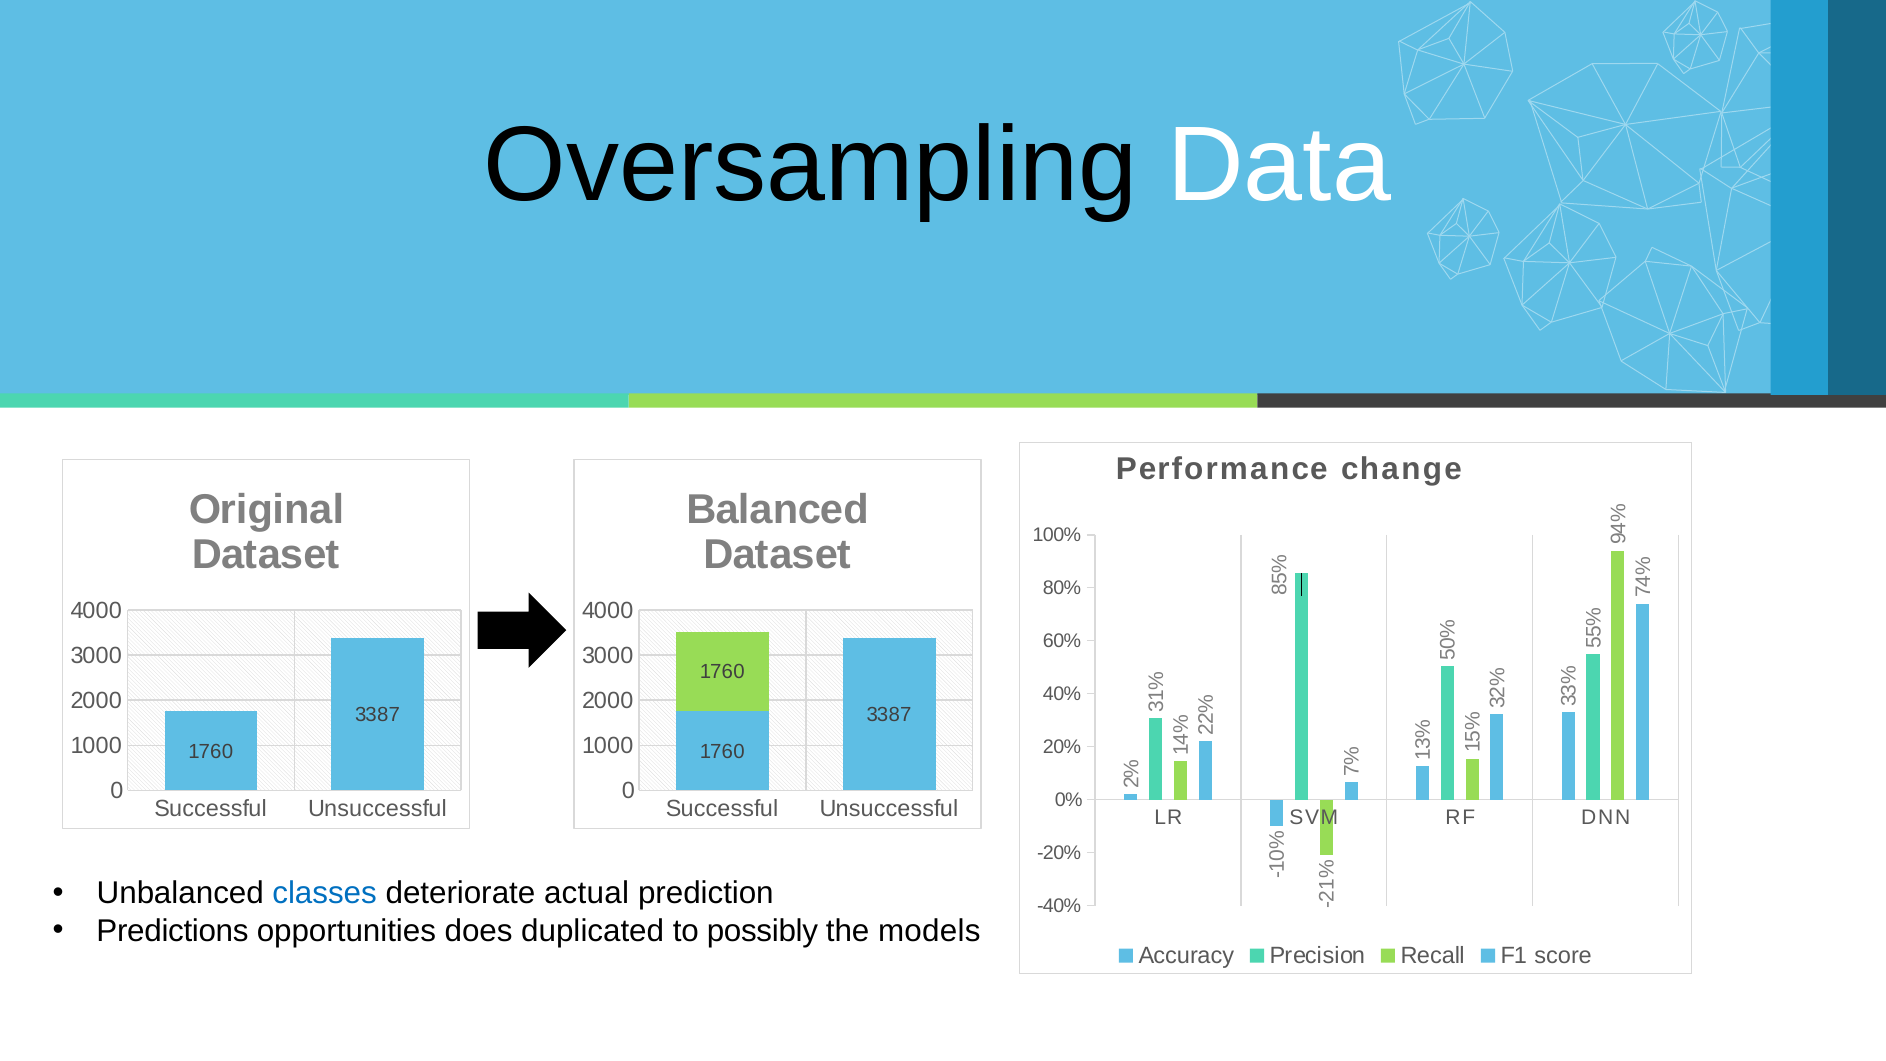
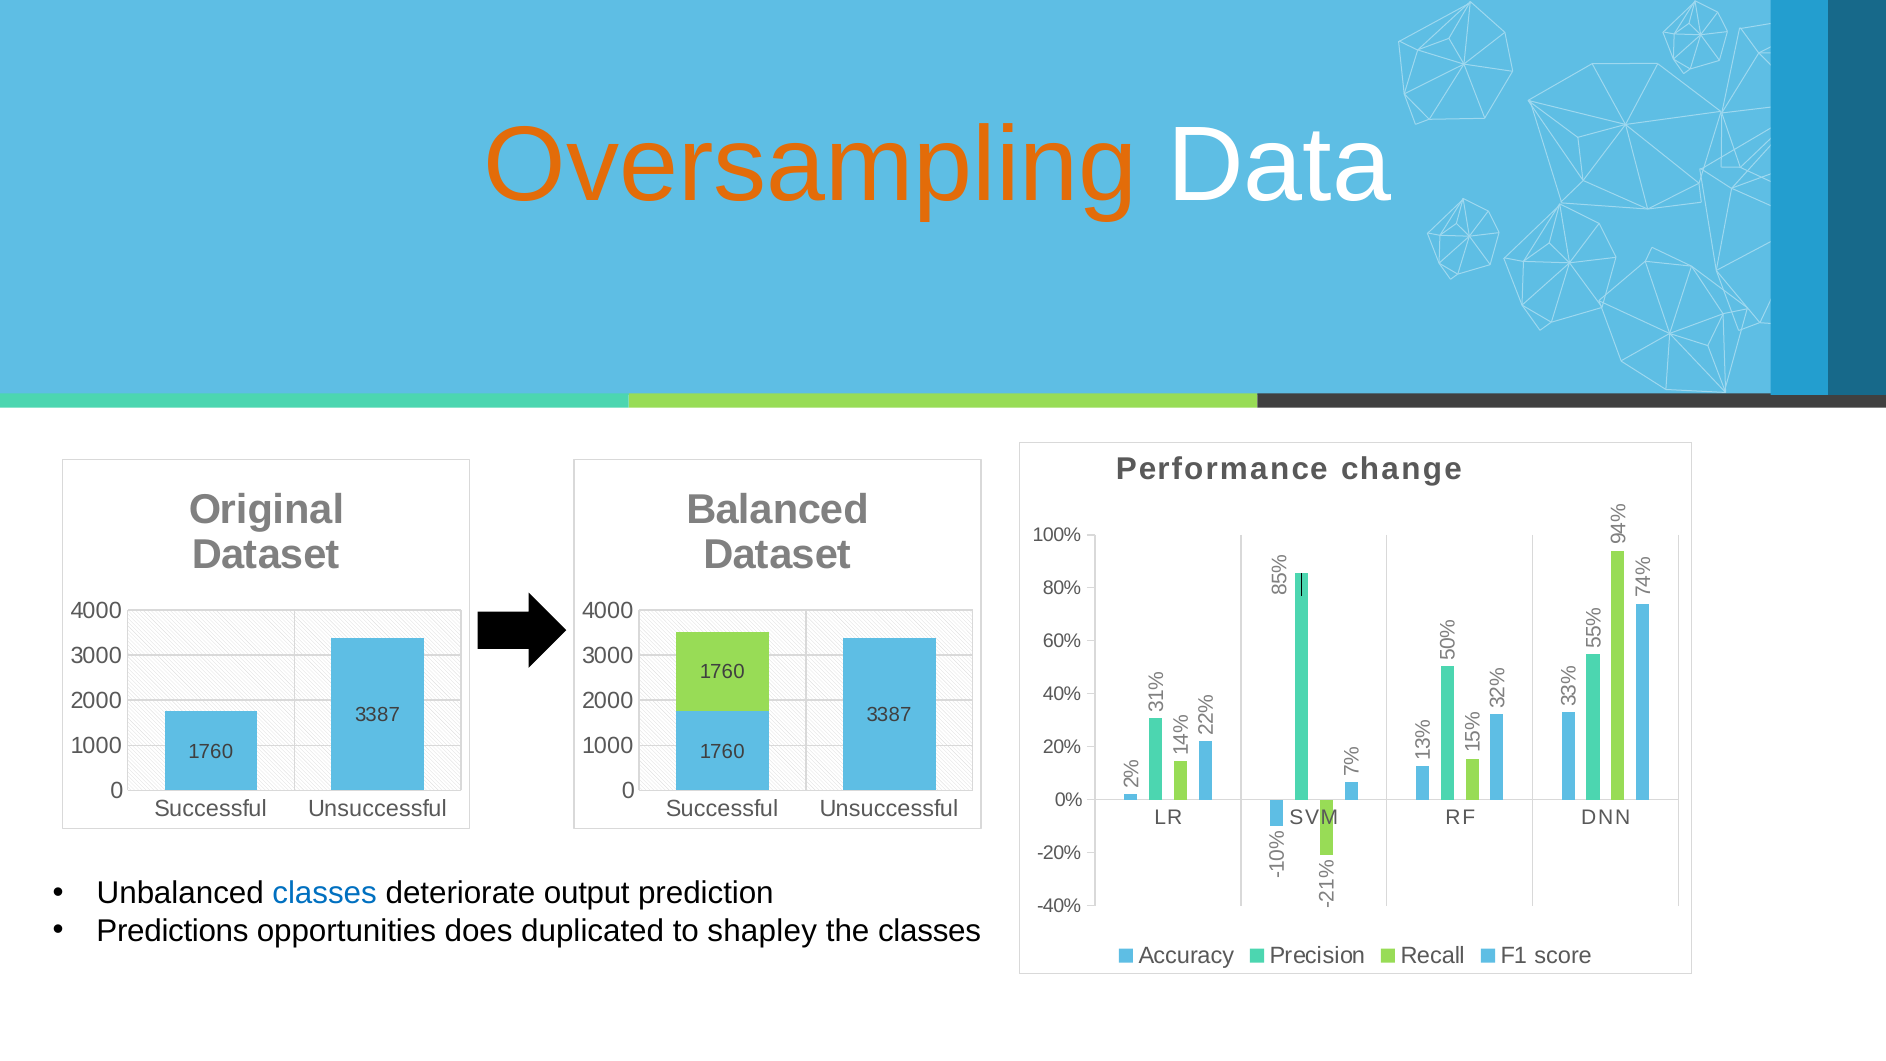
Oversampling colour: black -> orange (811, 166)
actual: actual -> output (587, 893)
possibly: possibly -> shapley (762, 931)
the models: models -> classes (930, 931)
